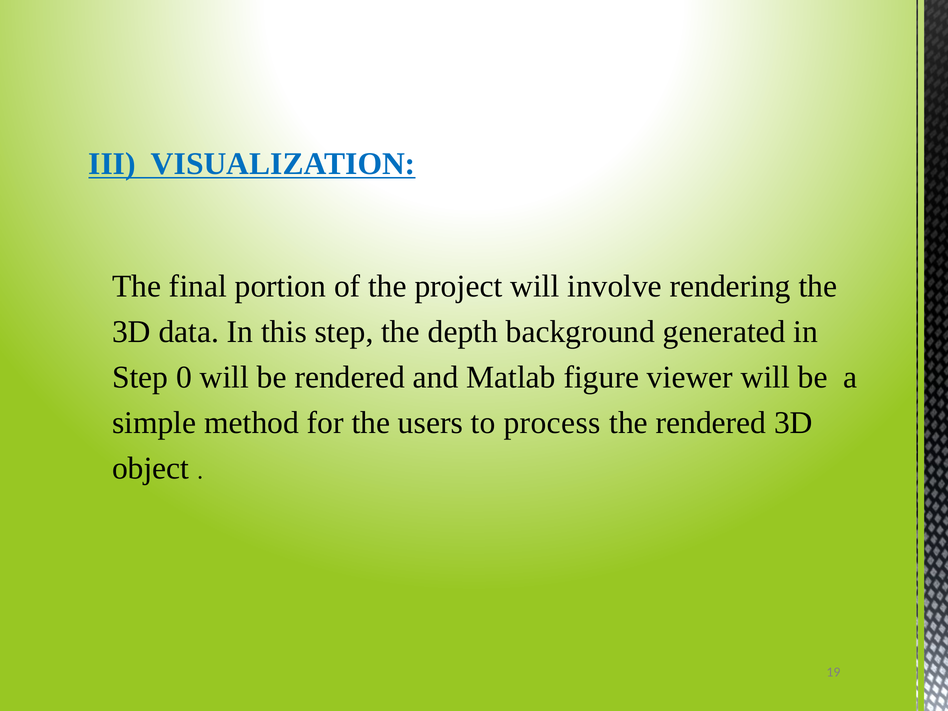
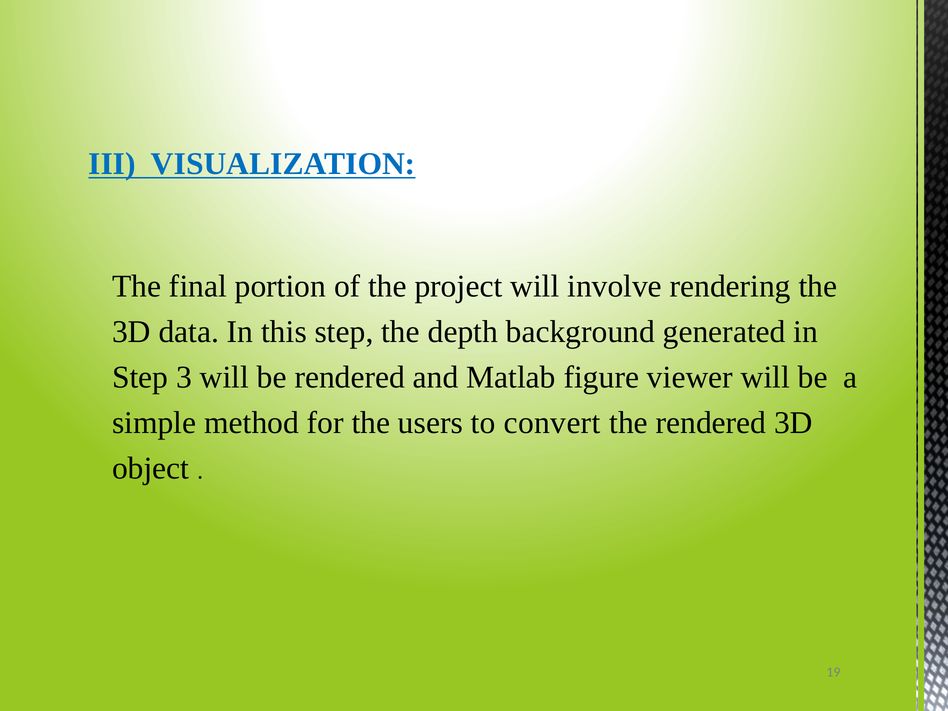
0: 0 -> 3 (184, 377)
process: process -> convert (552, 423)
